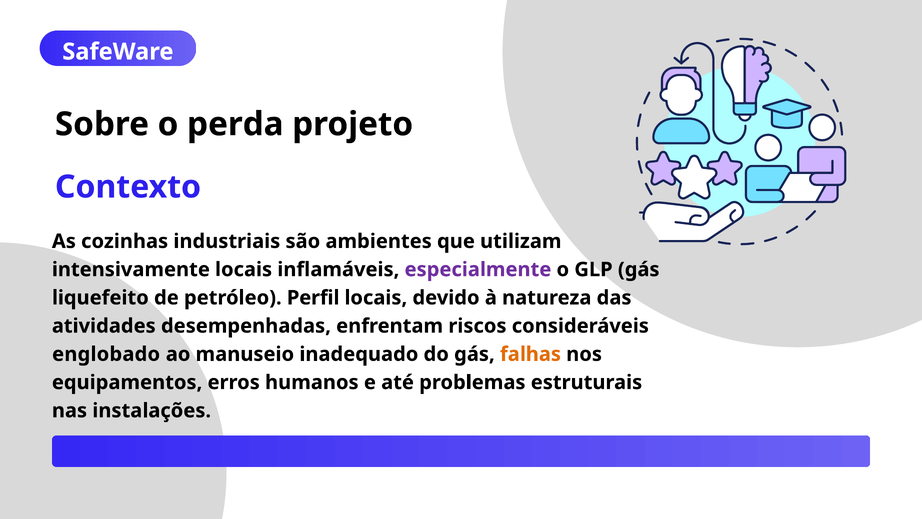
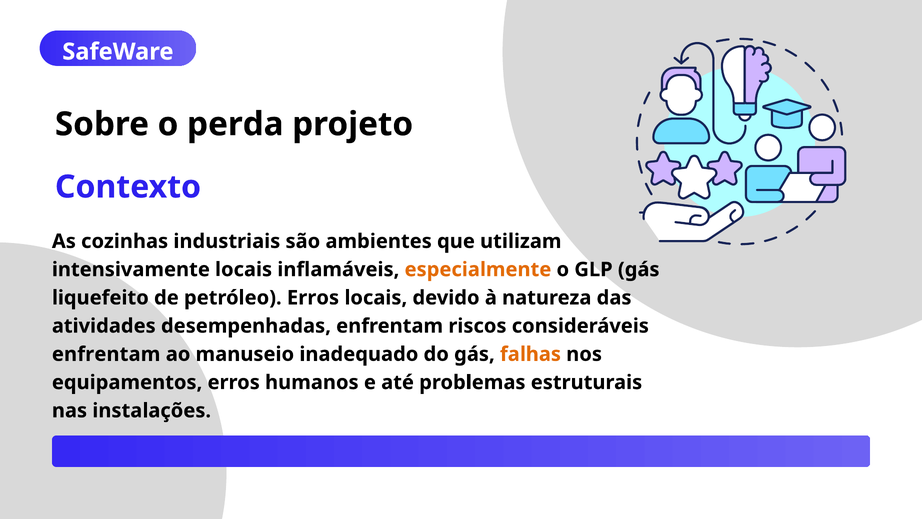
especialmente colour: purple -> orange (478, 269)
petróleo Perfil: Perfil -> Erros (313, 298)
englobado: englobado -> enfrentam (106, 354)
